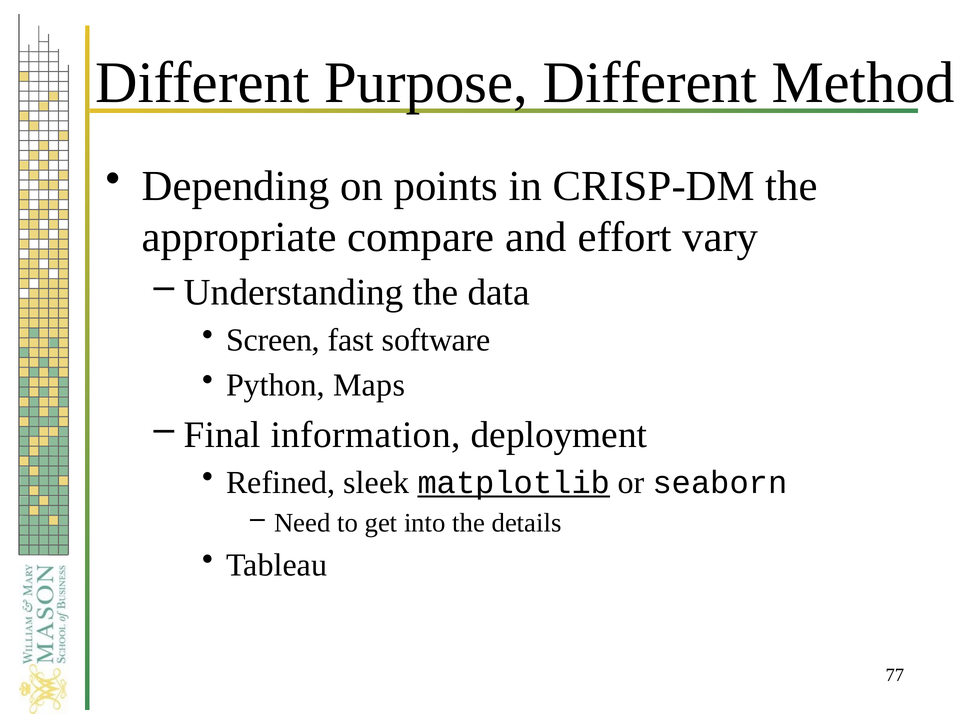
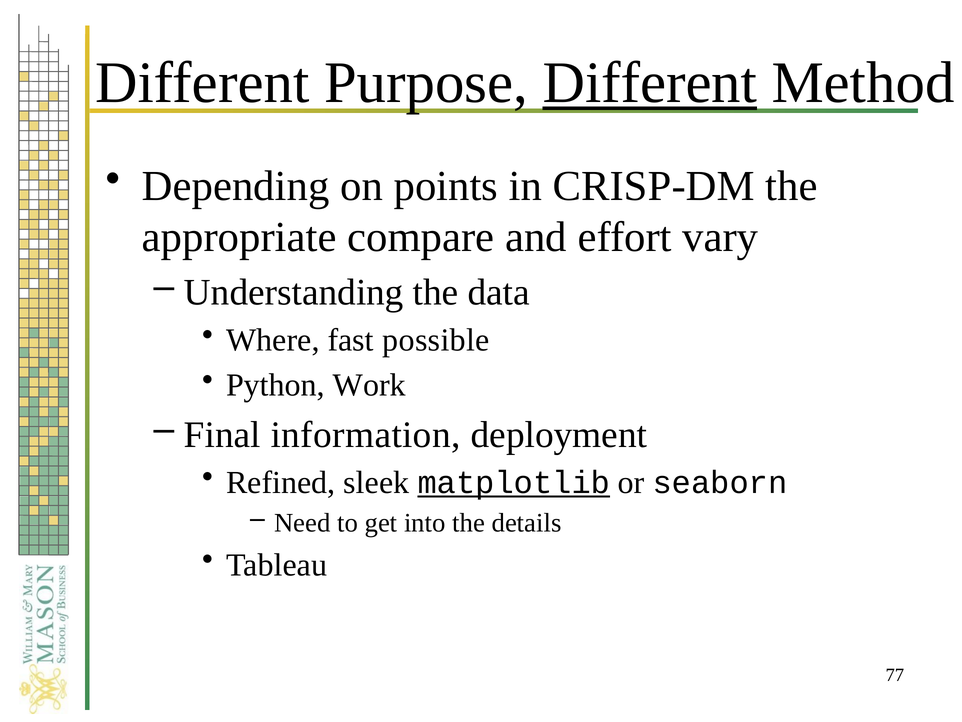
Different underline: none -> present (650, 83)
Screen: Screen -> Where (273, 340)
software: software -> possible (436, 340)
Maps: Maps -> Work (369, 385)
